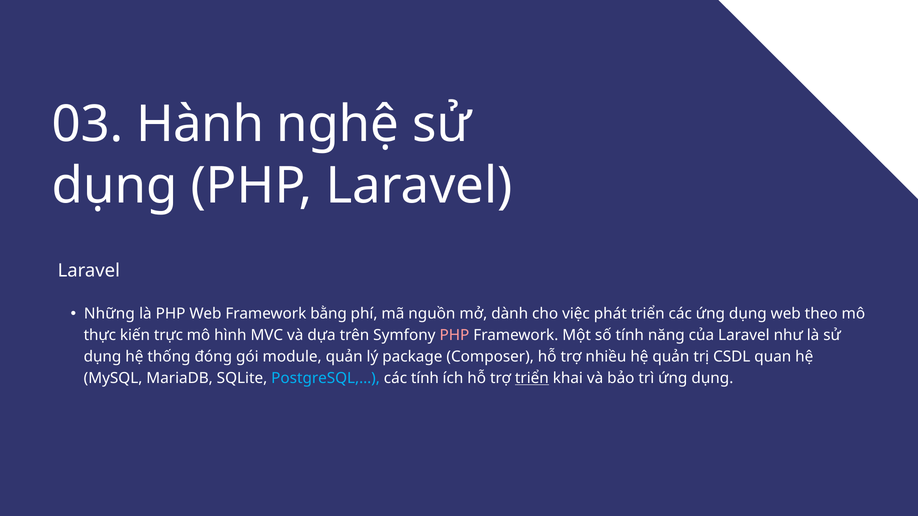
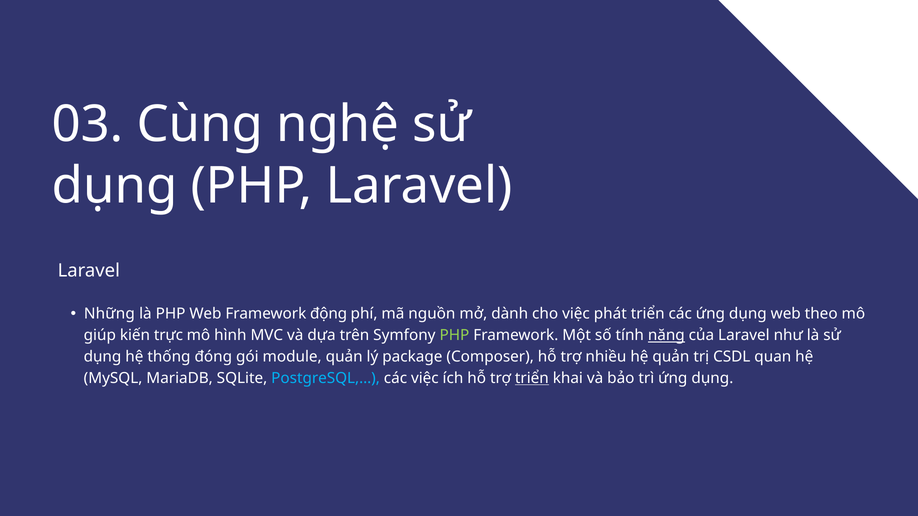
Hành: Hành -> Cùng (200, 125)
bằng: bằng -> động (329, 314)
thực: thực -> giúp (100, 336)
PHP colour: pink -> light green (454, 336)
năng underline: none -> present (666, 336)
các tính: tính -> việc (425, 378)
